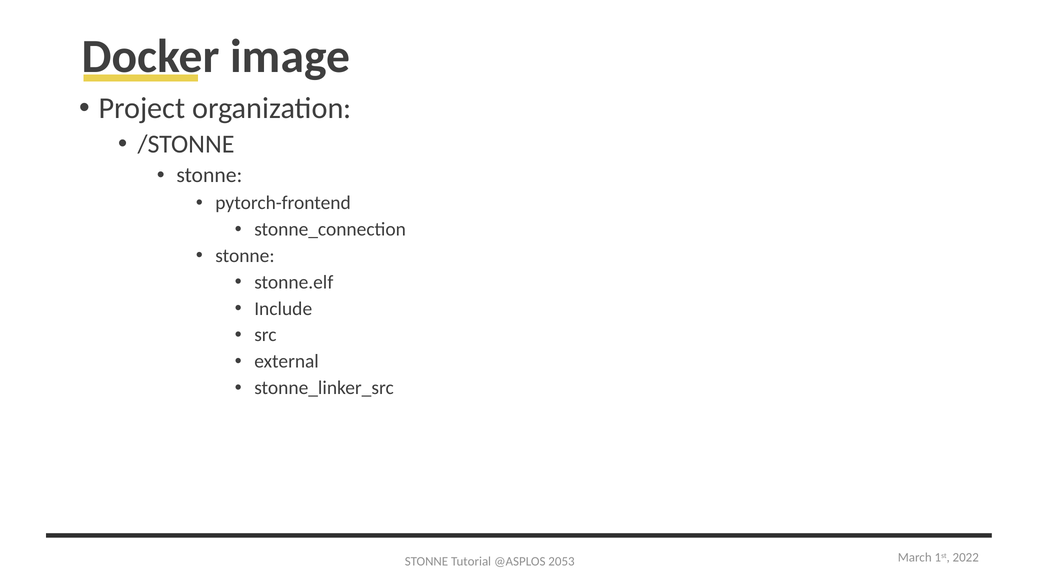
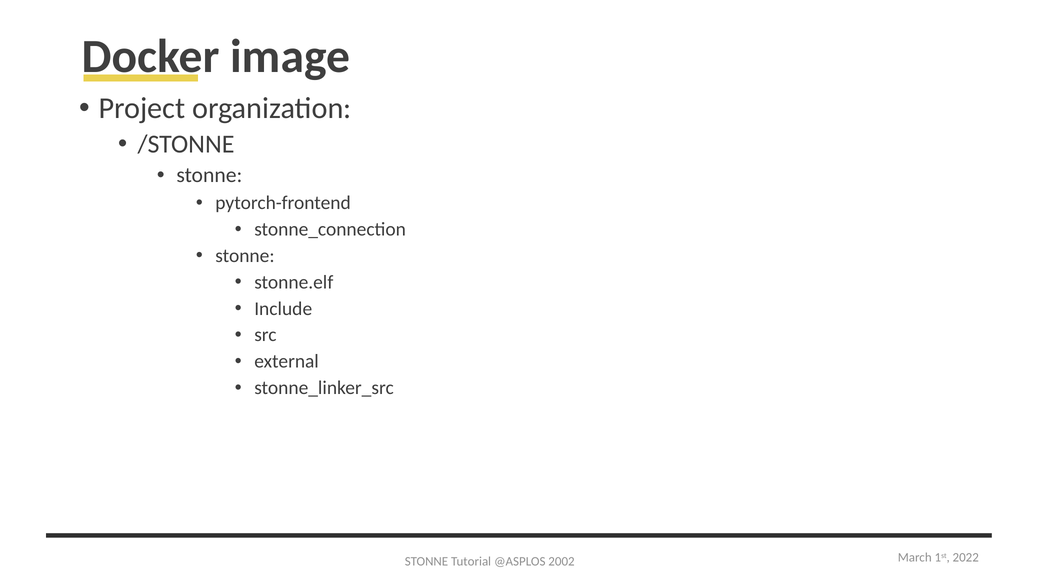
2053: 2053 -> 2002 (562, 561)
